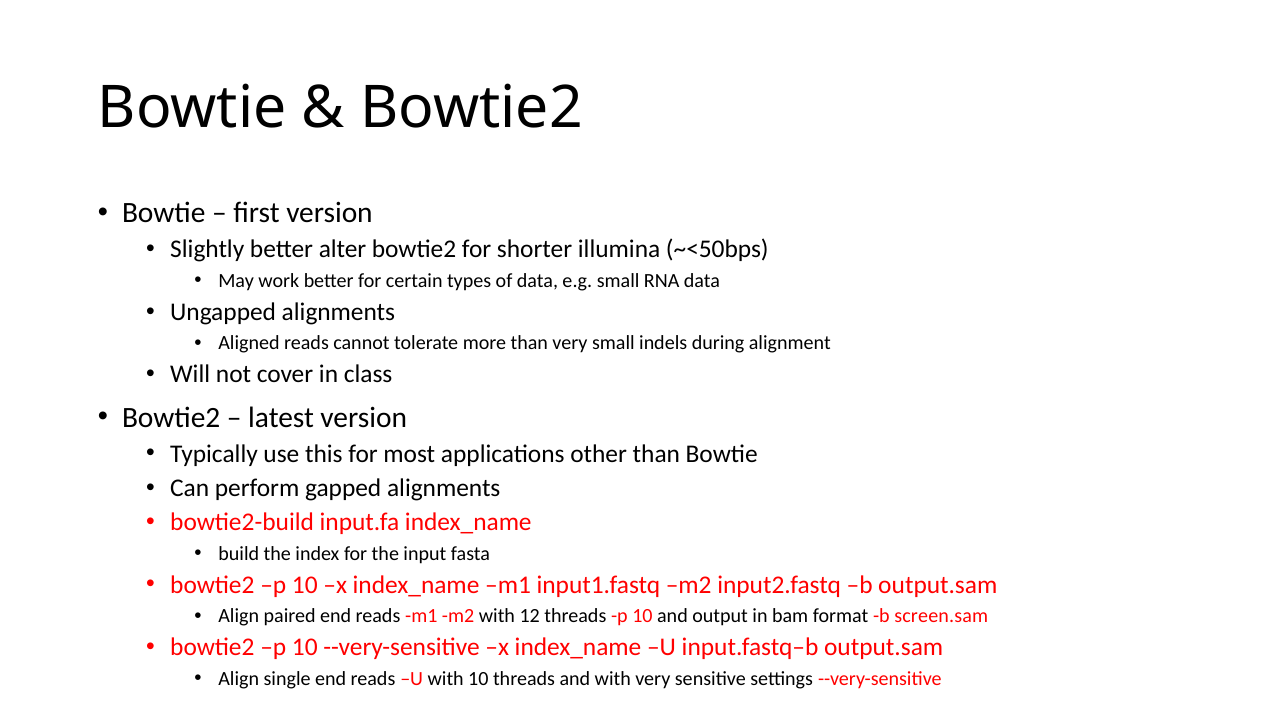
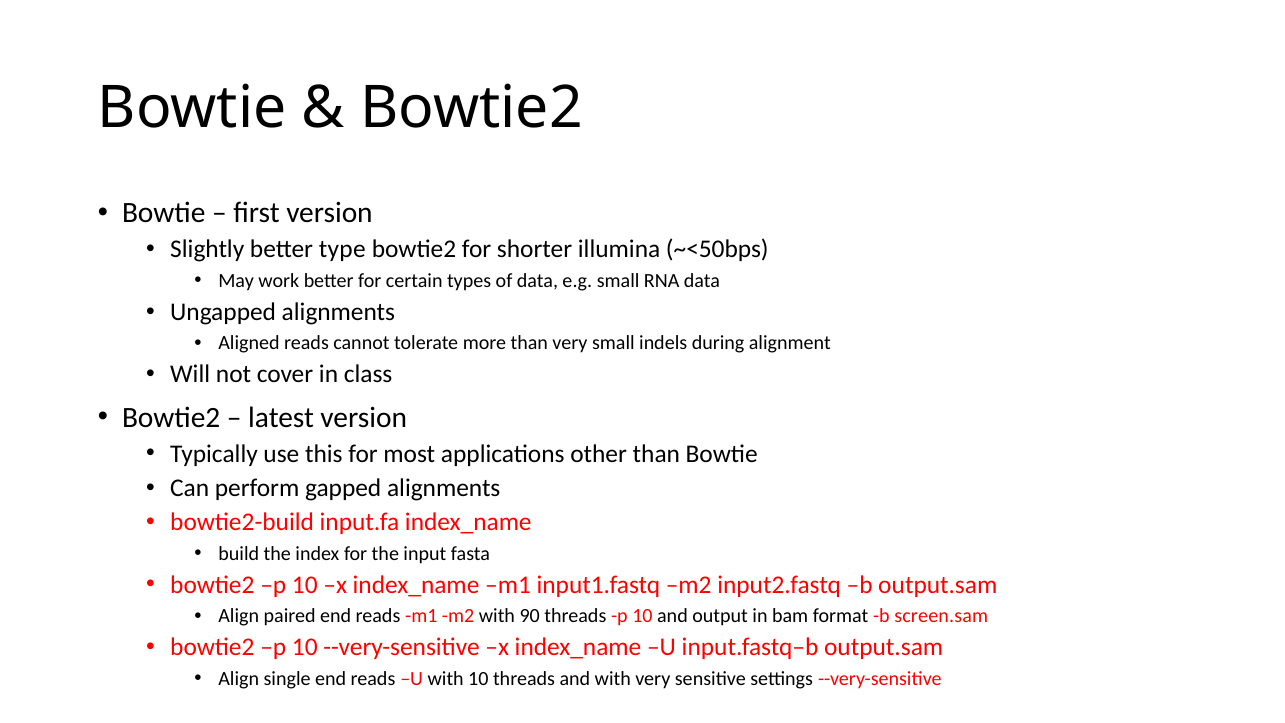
alter: alter -> type (342, 249)
12: 12 -> 90 (530, 616)
